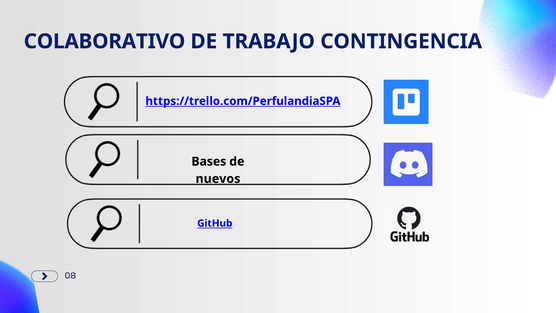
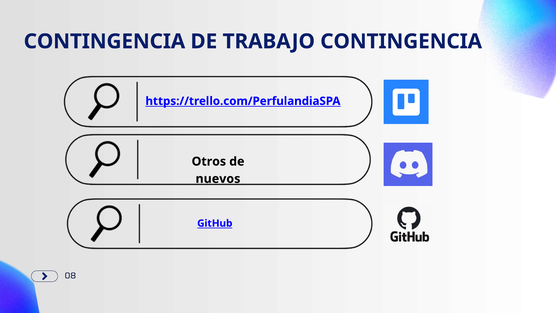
COLABORATIVO: COLABORATIVO -> CONTINGENCIA (104, 41)
Bases: Bases -> Otros (209, 161)
